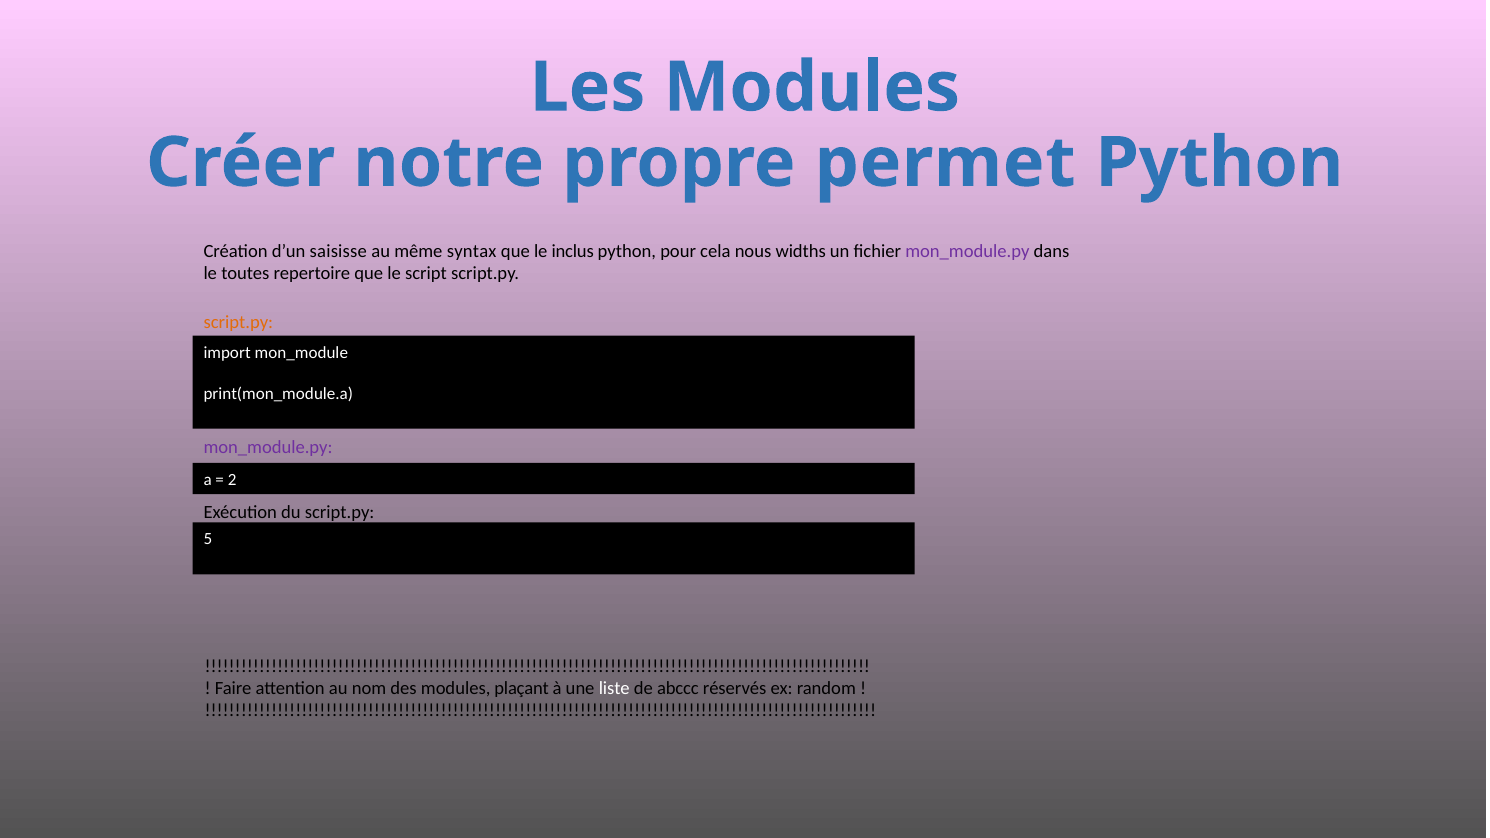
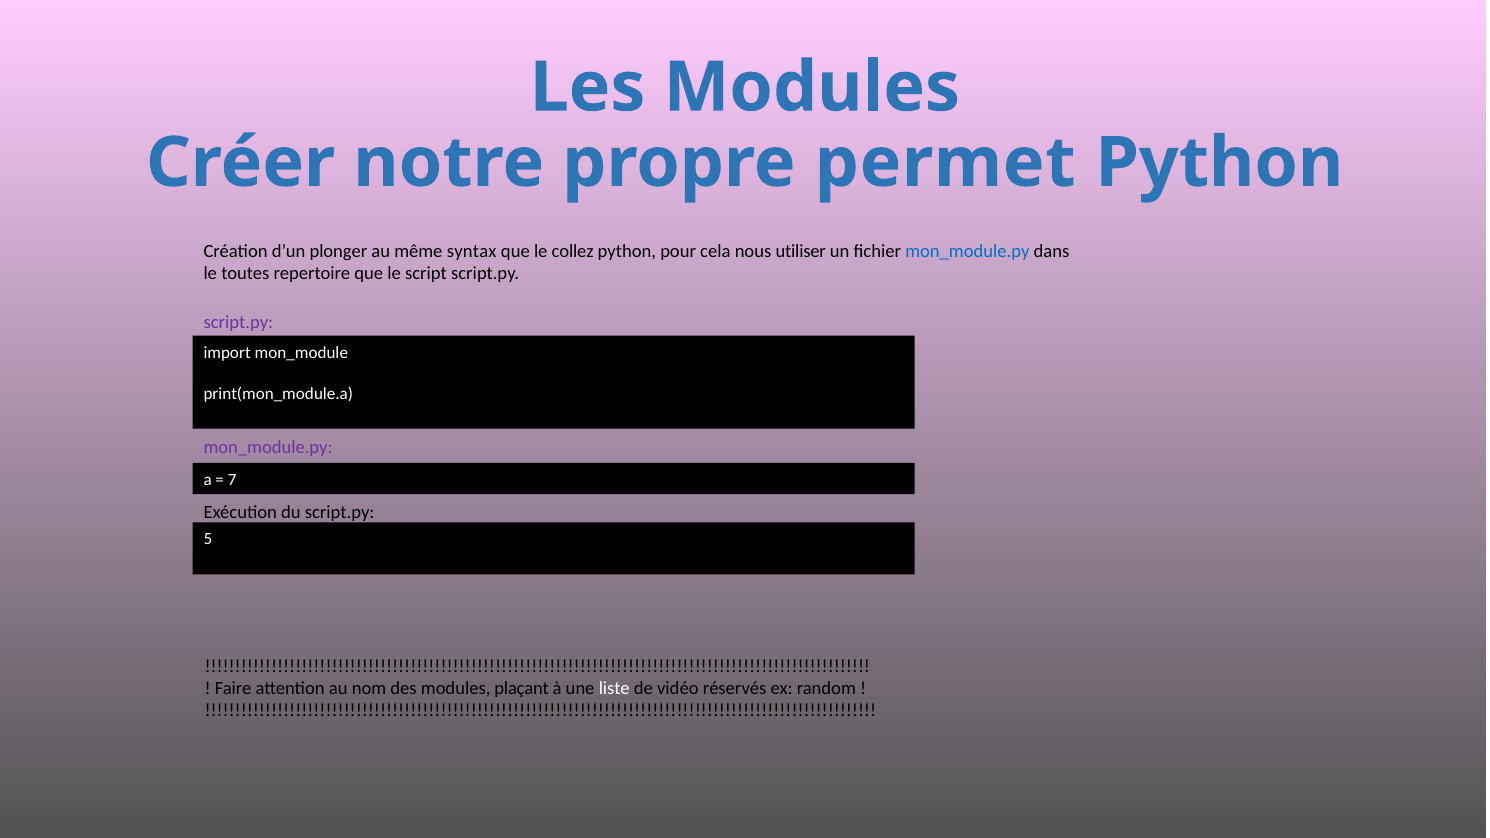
saisisse: saisisse -> plonger (338, 251)
inclus: inclus -> collez (573, 251)
widths: widths -> utiliser (801, 251)
mon_module.py colour: purple -> blue (967, 251)
script.py colour: orange -> purple (238, 323)
2: 2 -> 7 (232, 480)
abccc: abccc -> vidéo (678, 689)
